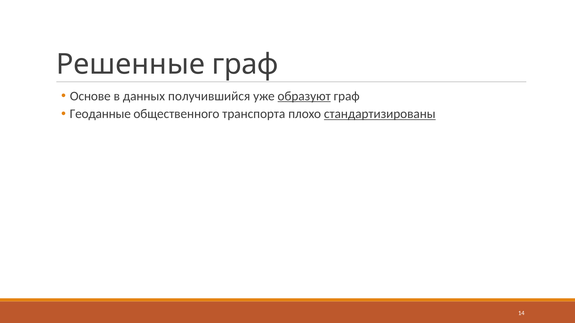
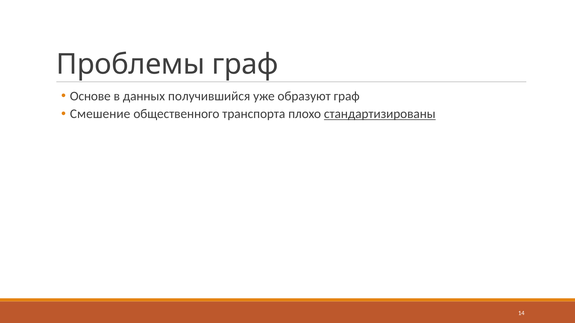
Решенные: Решенные -> Проблемы (131, 64)
образуют underline: present -> none (304, 96)
Геоданные: Геоданные -> Смешение (100, 114)
